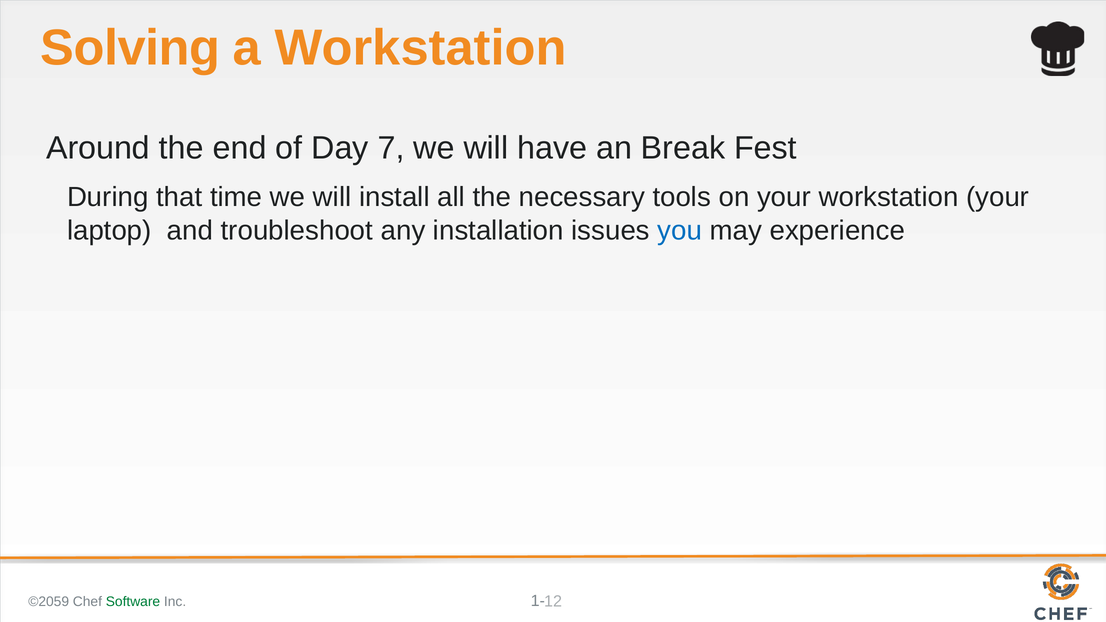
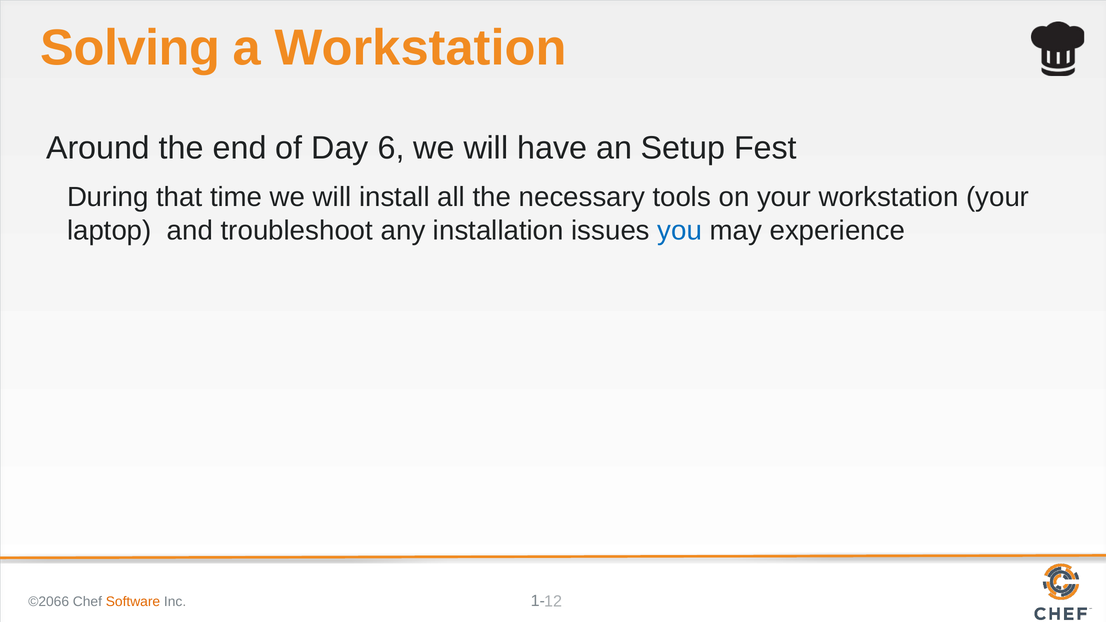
7: 7 -> 6 (391, 148)
Break: Break -> Setup (683, 148)
©2059: ©2059 -> ©2066 (49, 602)
Software colour: green -> orange (133, 602)
